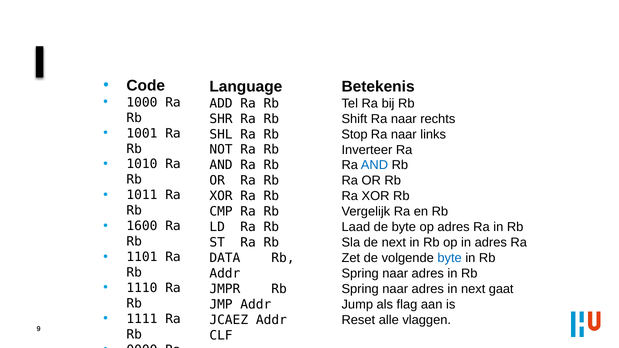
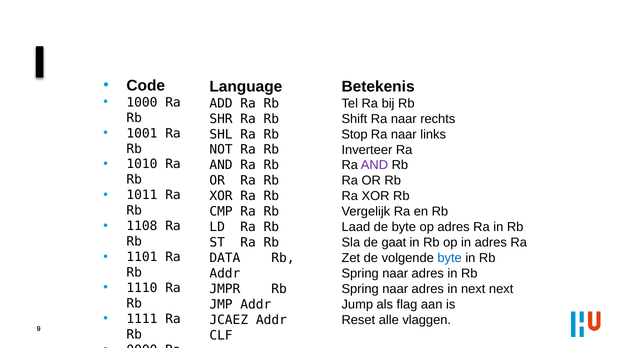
AND colour: blue -> purple (374, 165)
1600: 1600 -> 1108 (142, 226)
de next: next -> gaat (394, 243)
next gaat: gaat -> next (501, 289)
